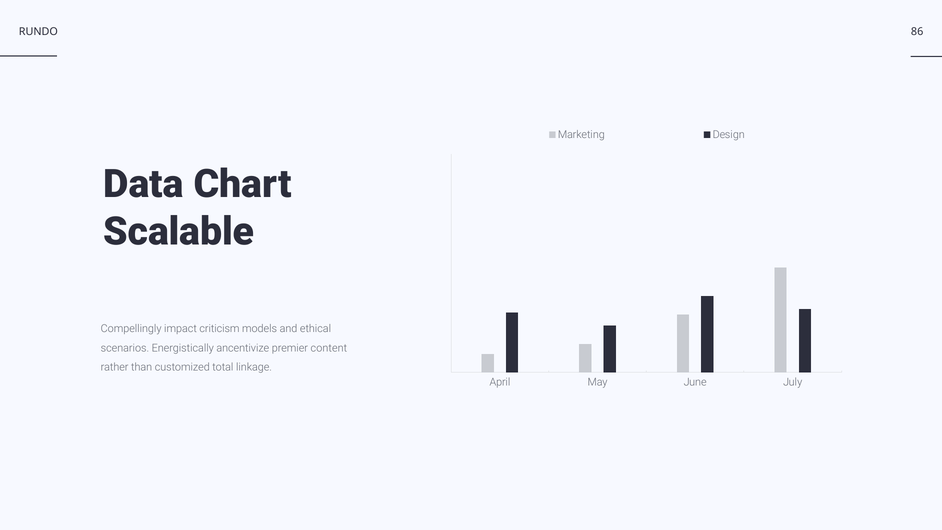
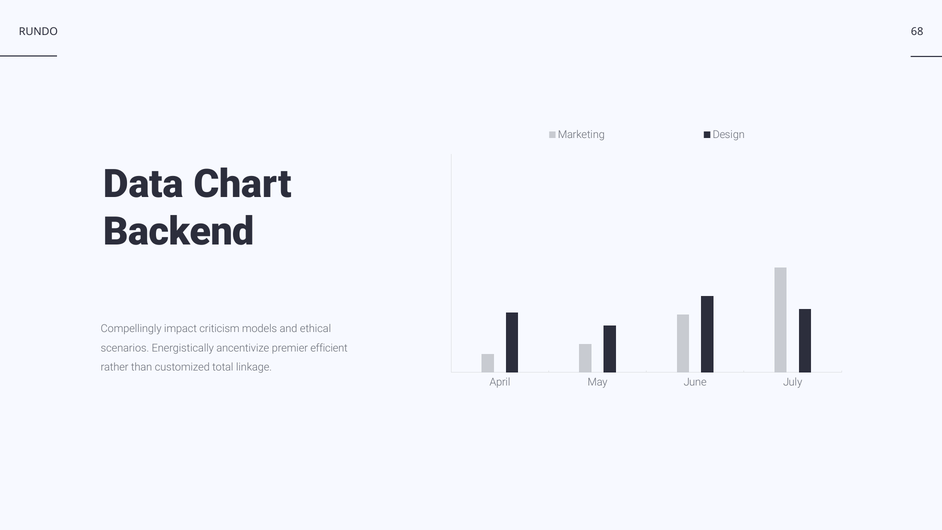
86: 86 -> 68 (917, 32)
Scalable: Scalable -> Backend (179, 232)
content: content -> efficient (329, 348)
